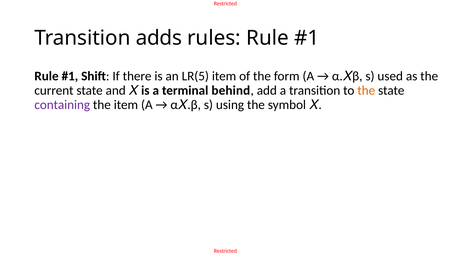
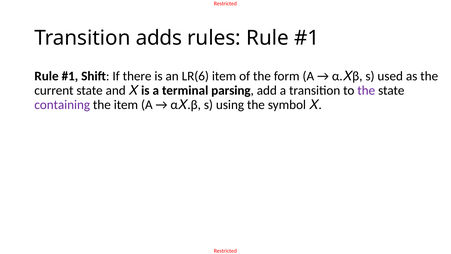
LR(5: LR(5 -> LR(6 (195, 76)
behind: behind -> parsing (231, 90)
the colour: orange -> purple (366, 90)
